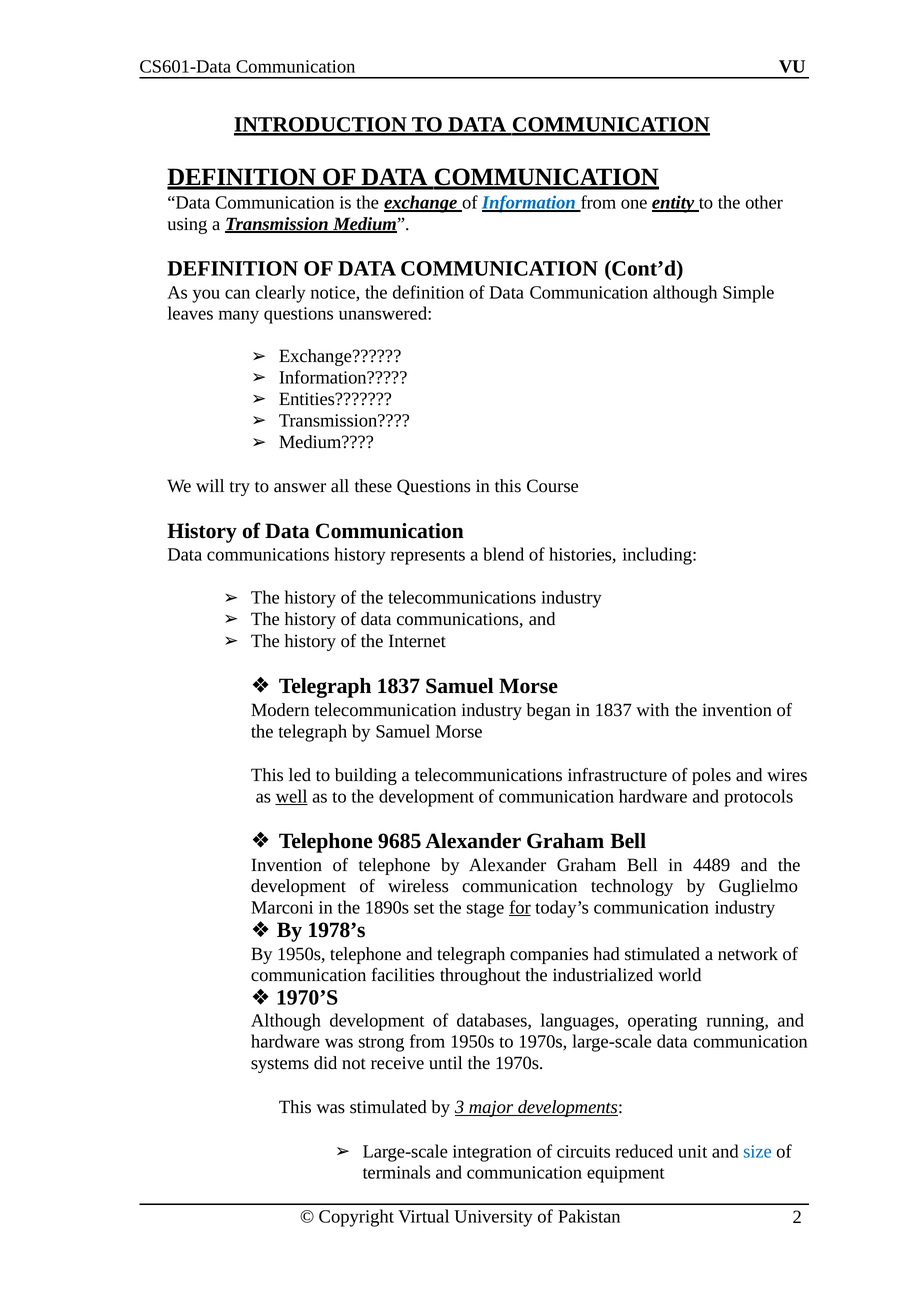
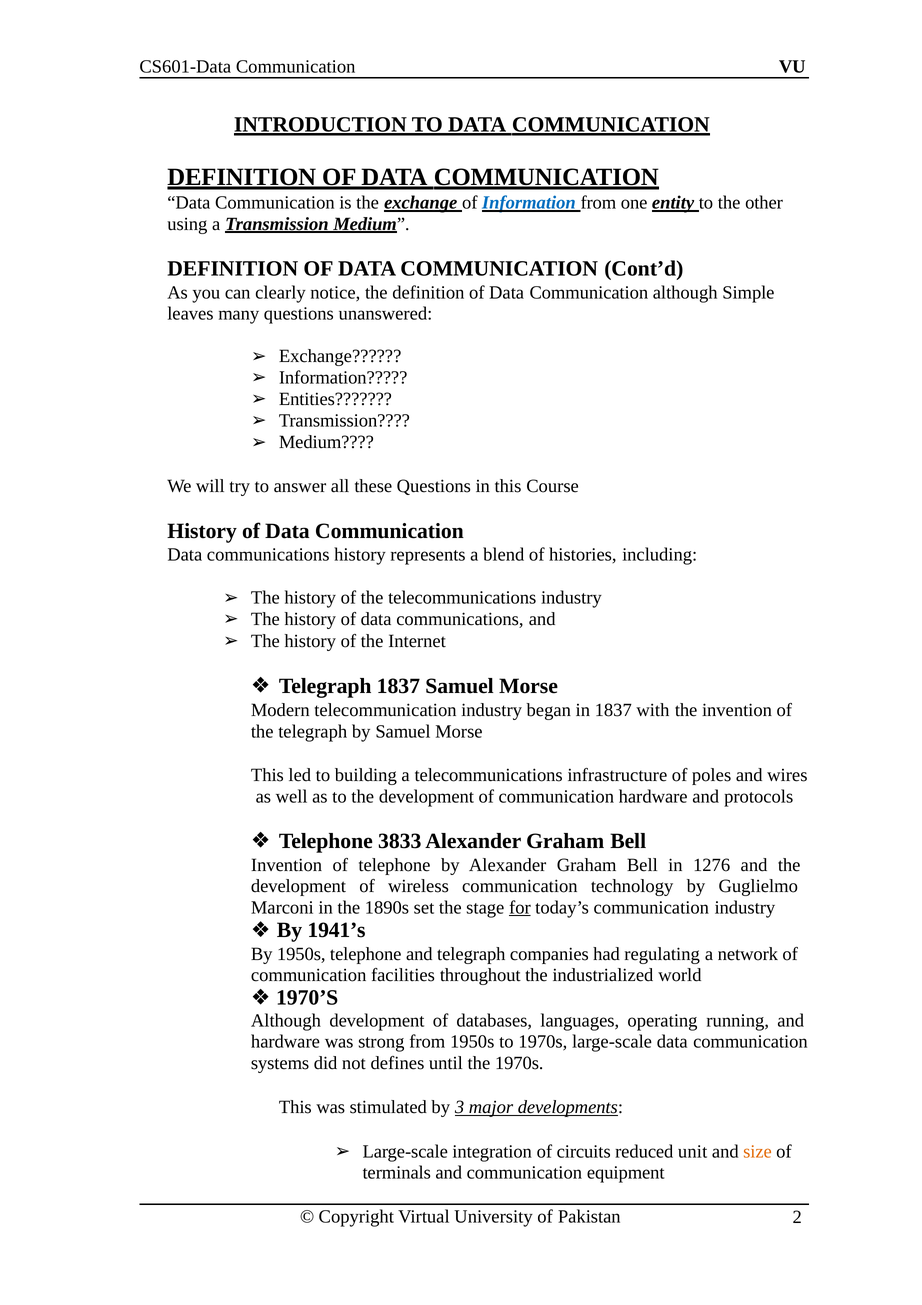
well underline: present -> none (292, 796)
9685: 9685 -> 3833 (400, 841)
4489: 4489 -> 1276 (712, 865)
1978’s: 1978’s -> 1941’s (337, 930)
had stimulated: stimulated -> regulating (662, 954)
receive: receive -> defines (397, 1063)
size colour: blue -> orange (757, 1151)
